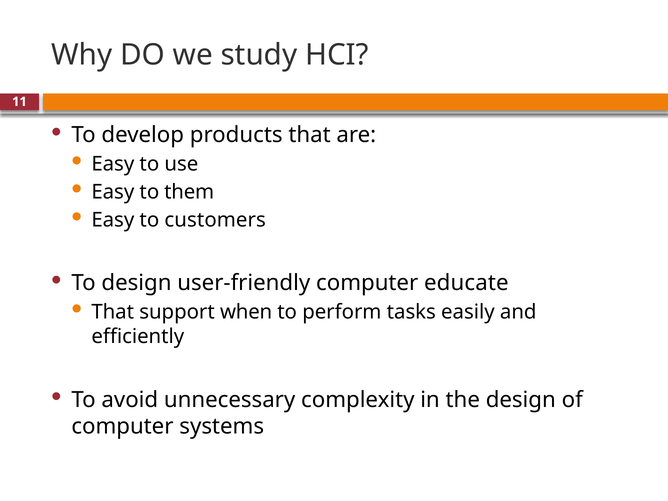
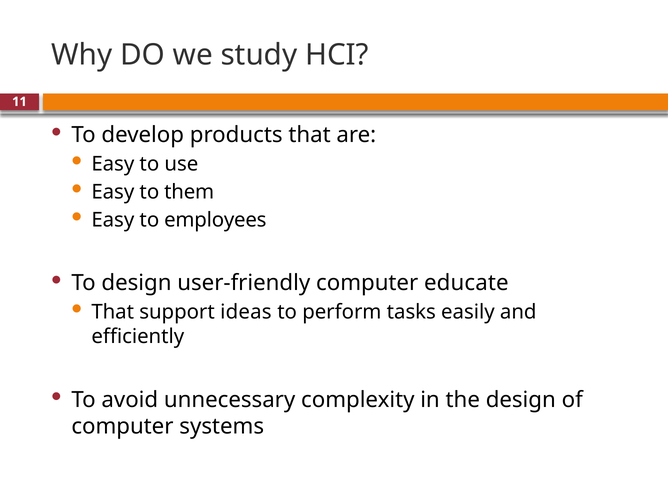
customers: customers -> employees (215, 220)
when: when -> ideas (246, 312)
